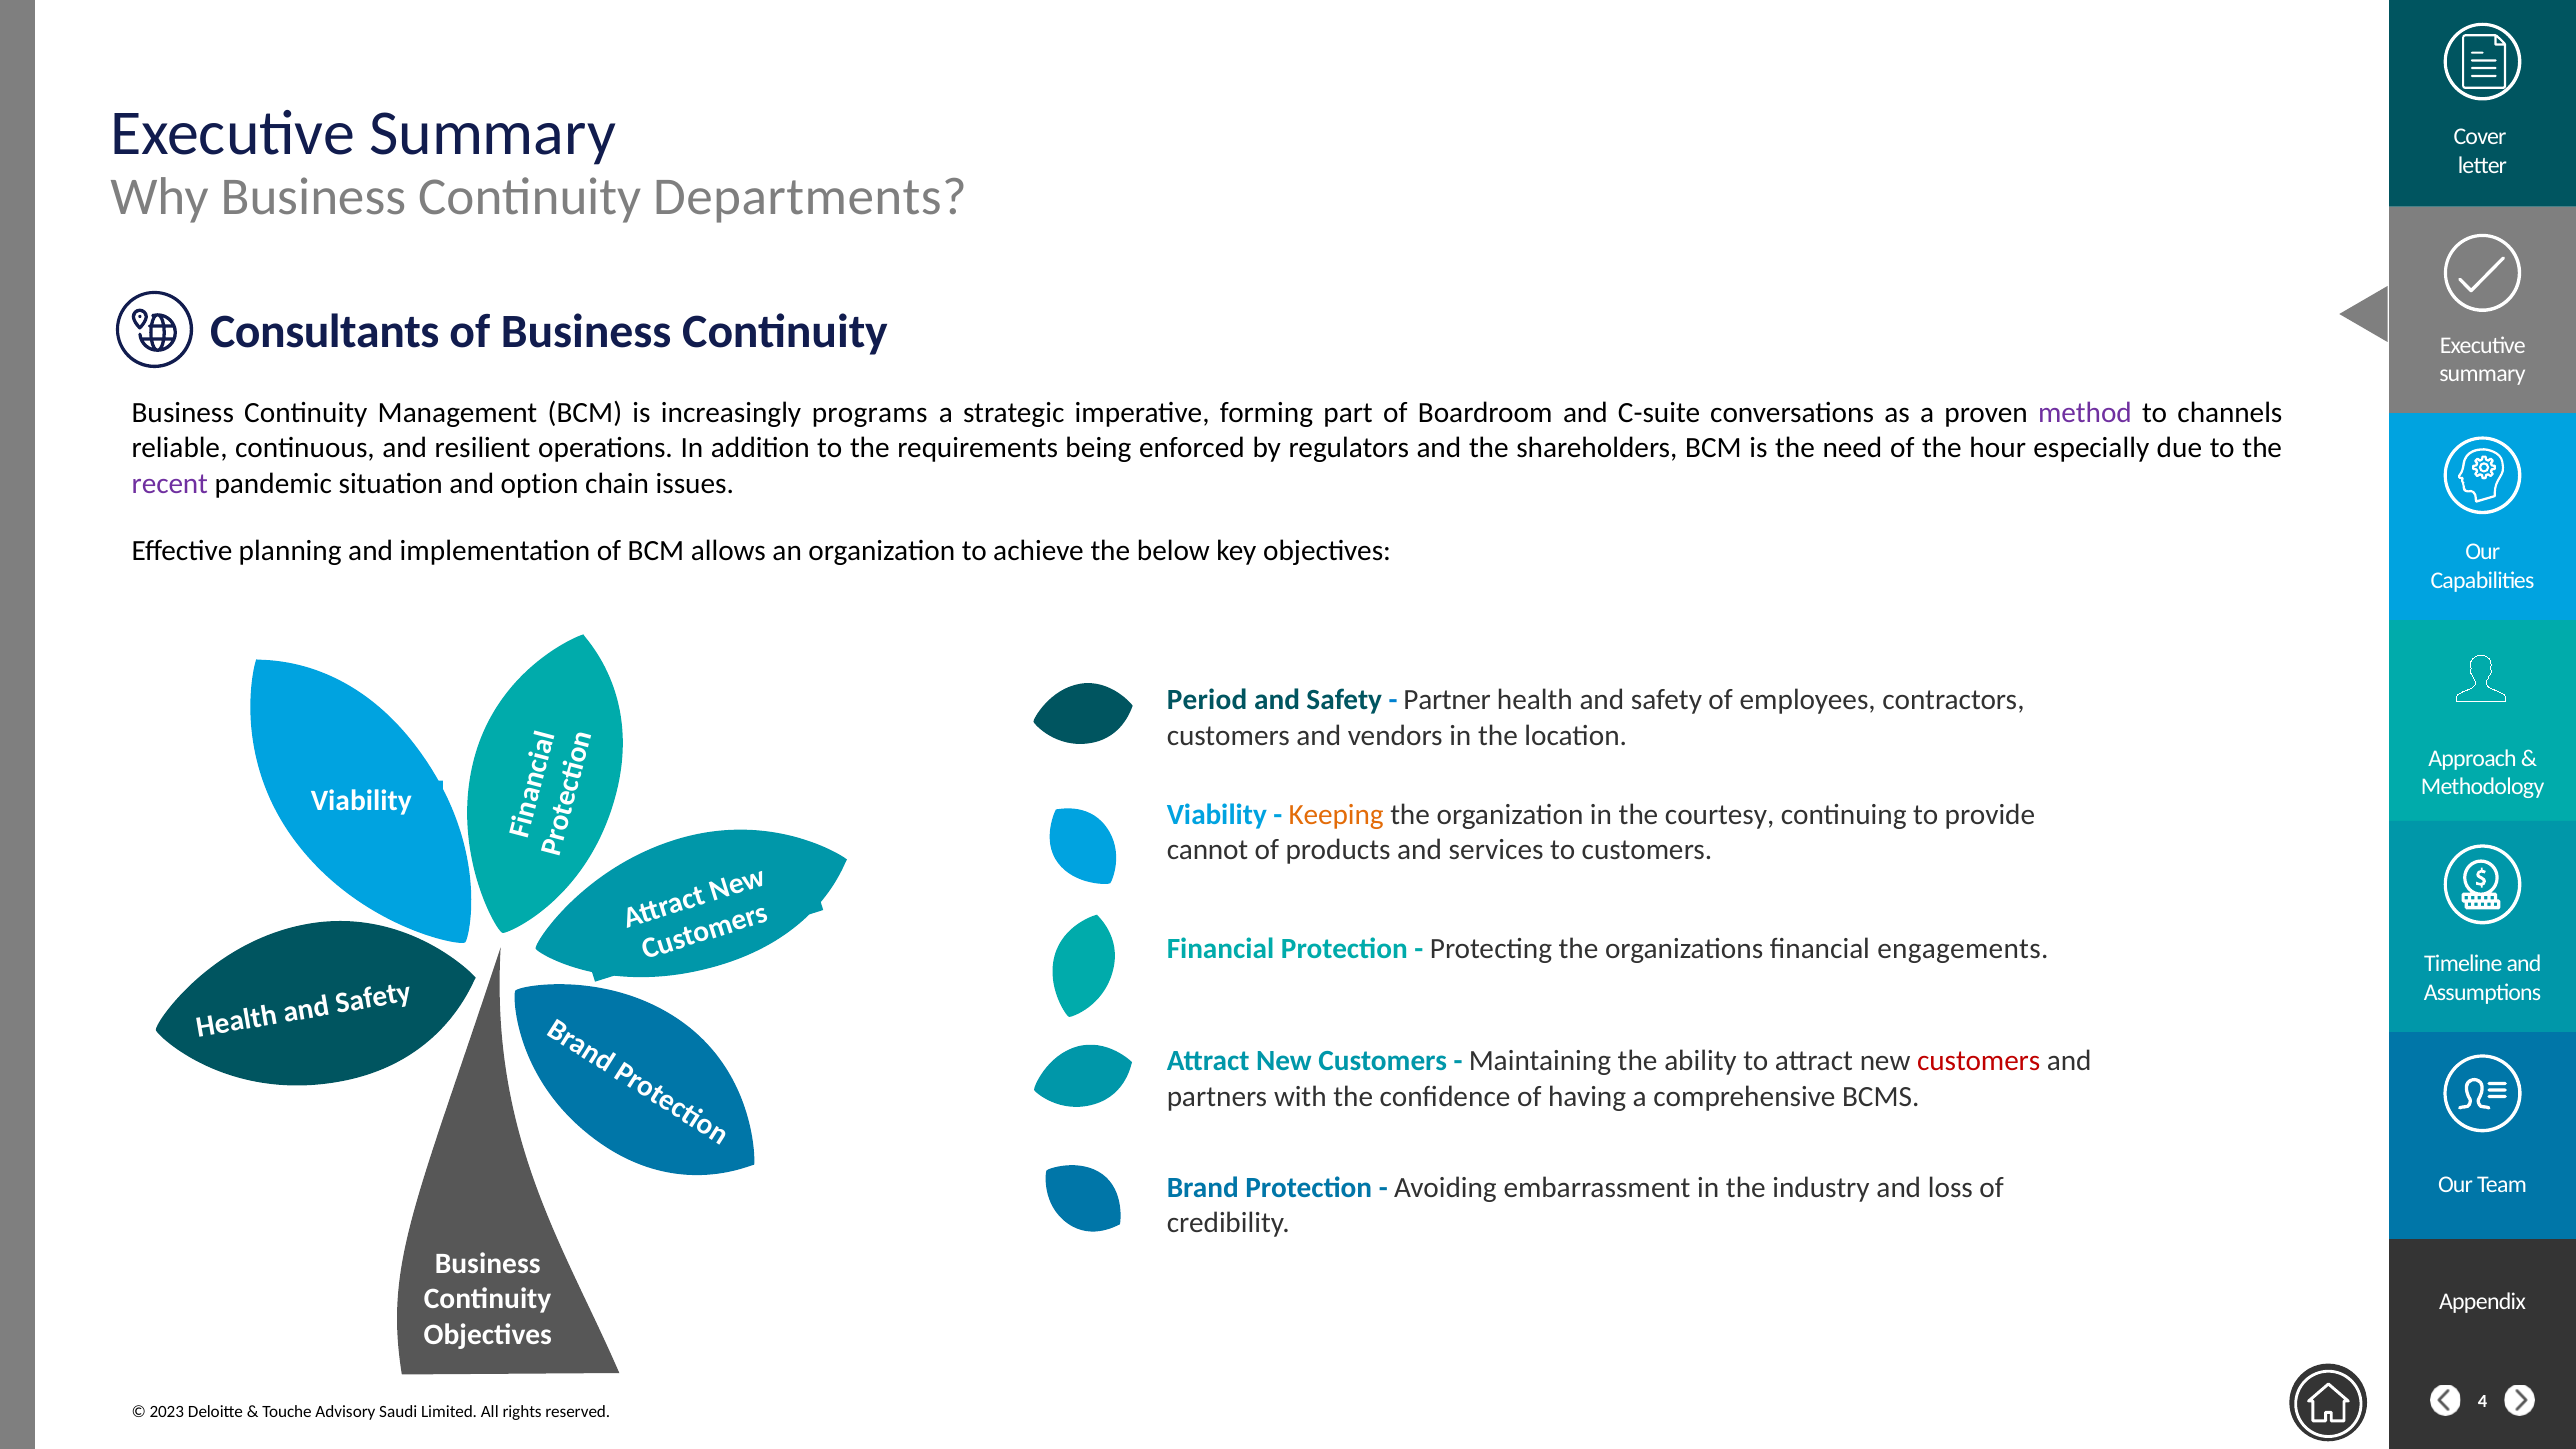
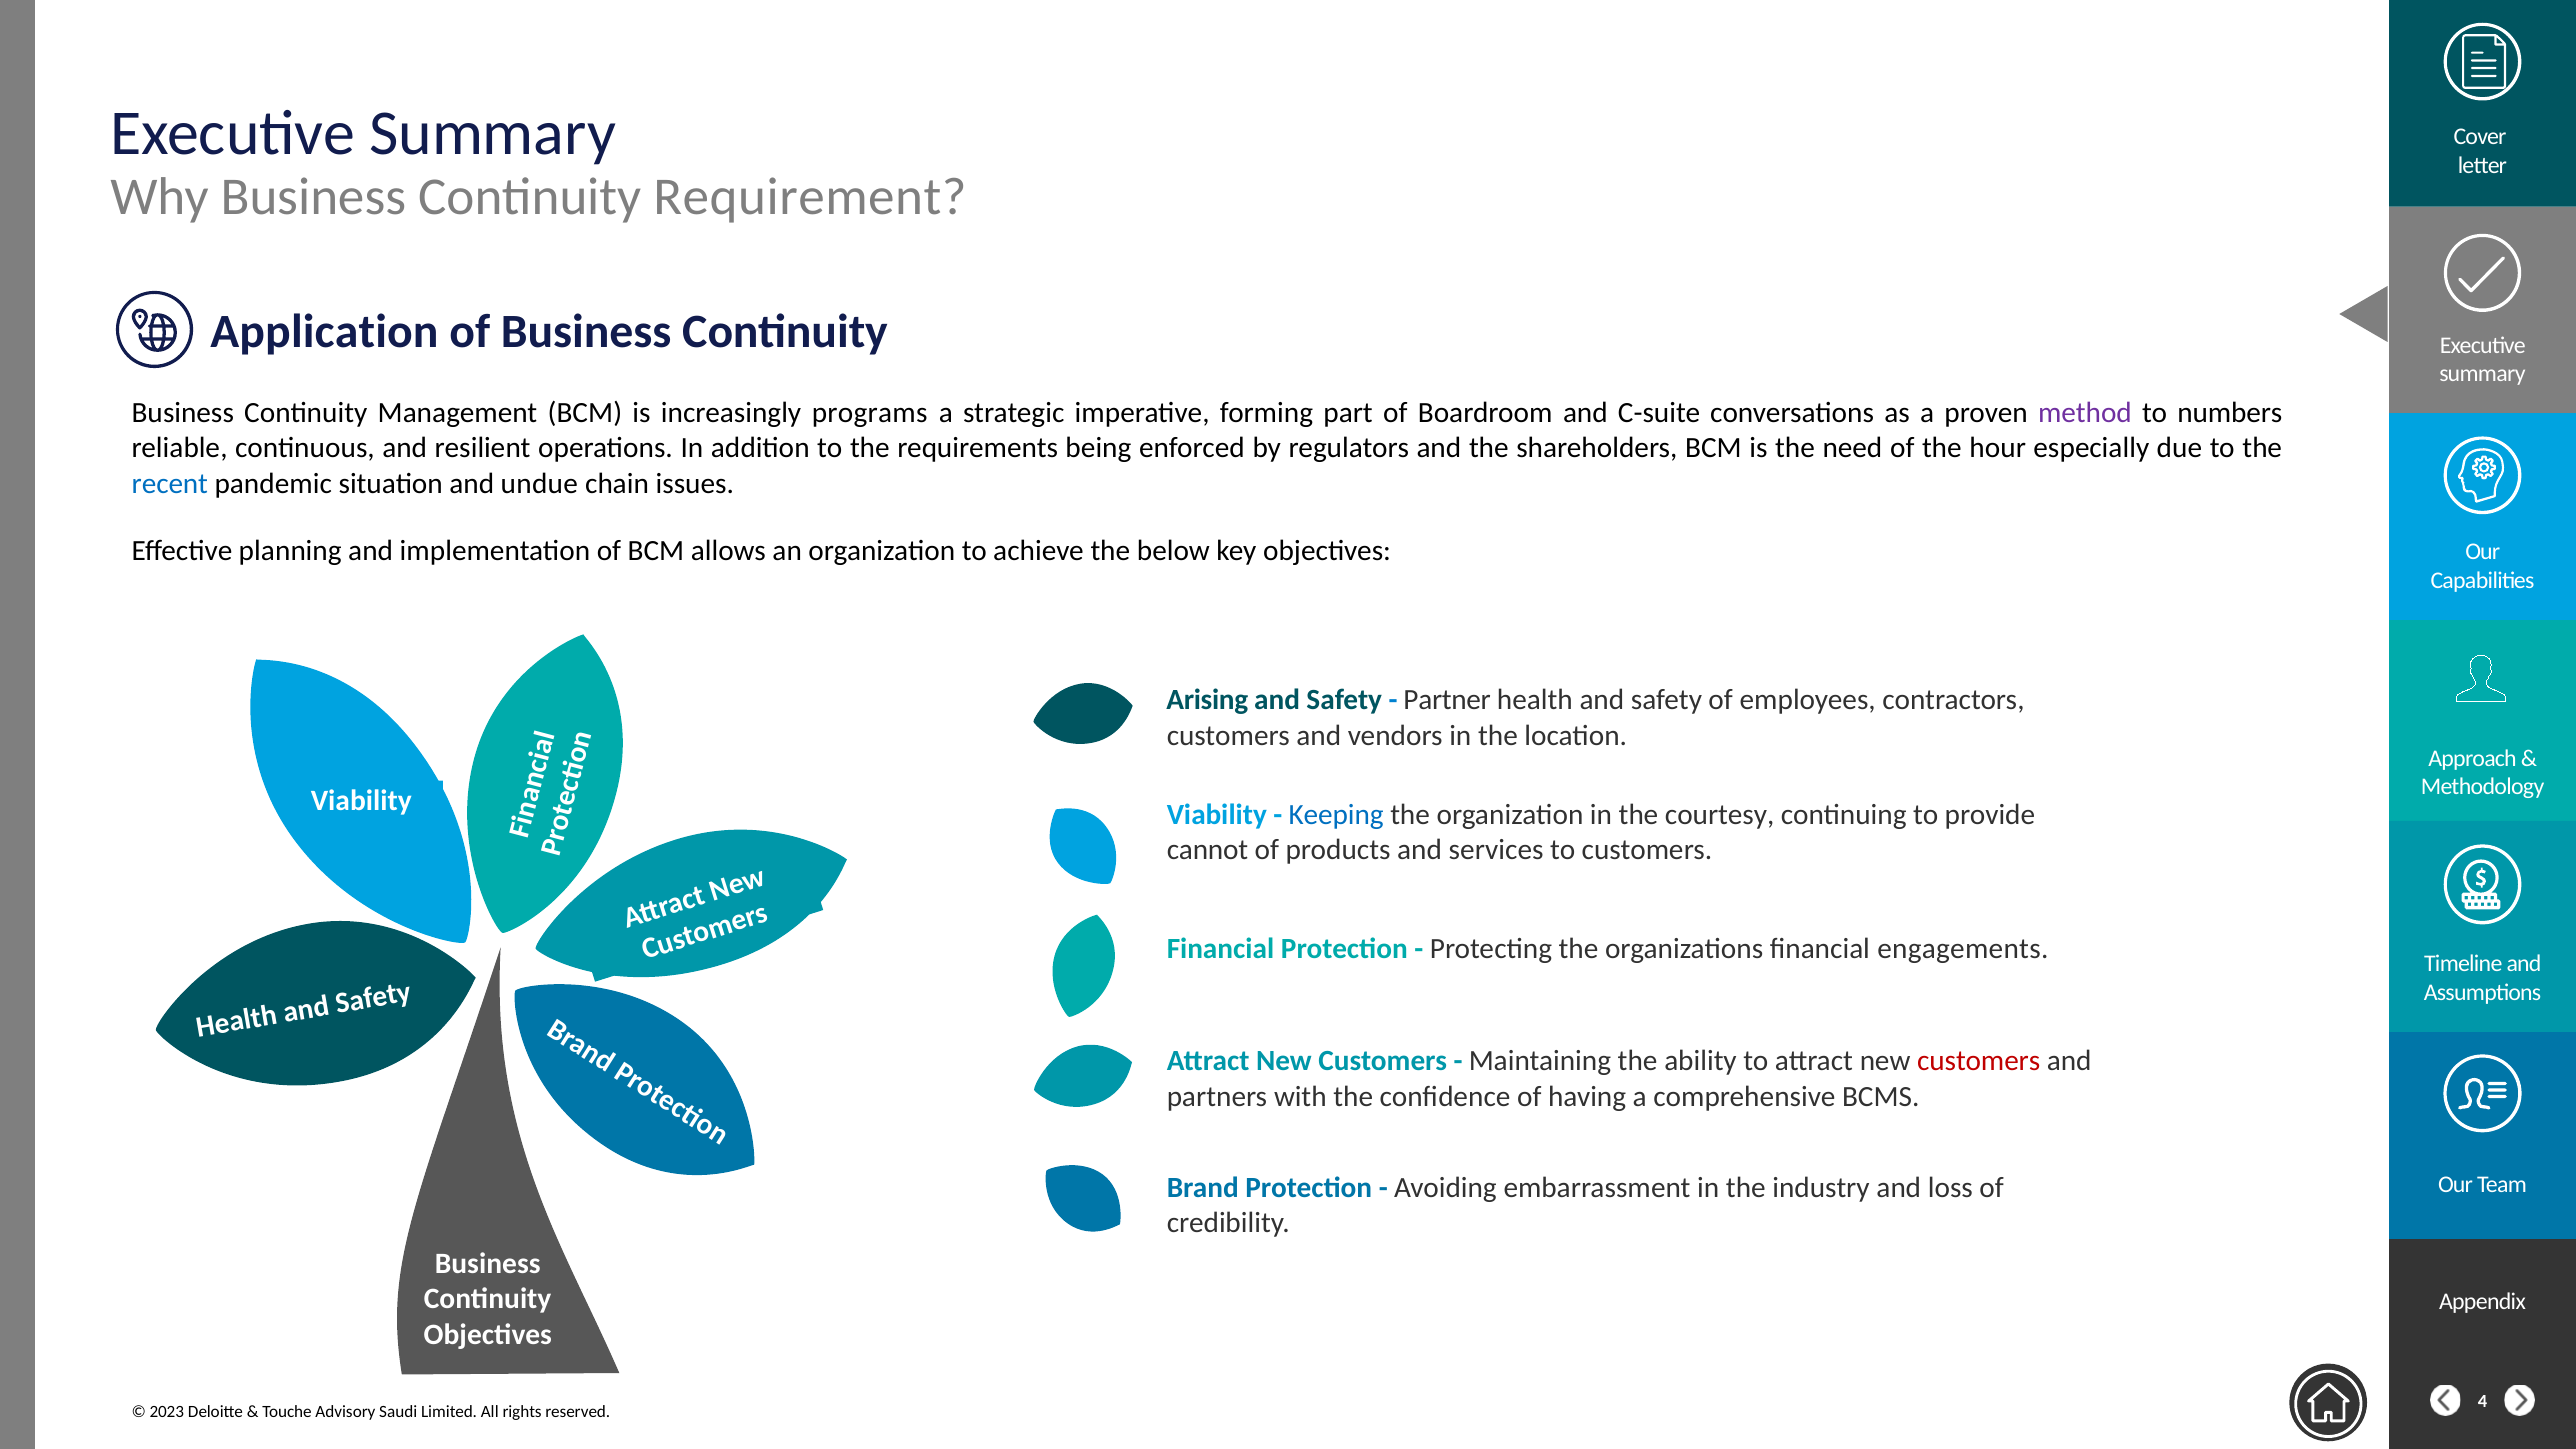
Departments: Departments -> Requirement (810, 197)
Consultants: Consultants -> Application (324, 332)
channels: channels -> numbers (2230, 413)
recent colour: purple -> blue (170, 483)
option: option -> undue (539, 483)
Period: Period -> Arising (1207, 700)
Keeping colour: orange -> blue (1336, 815)
